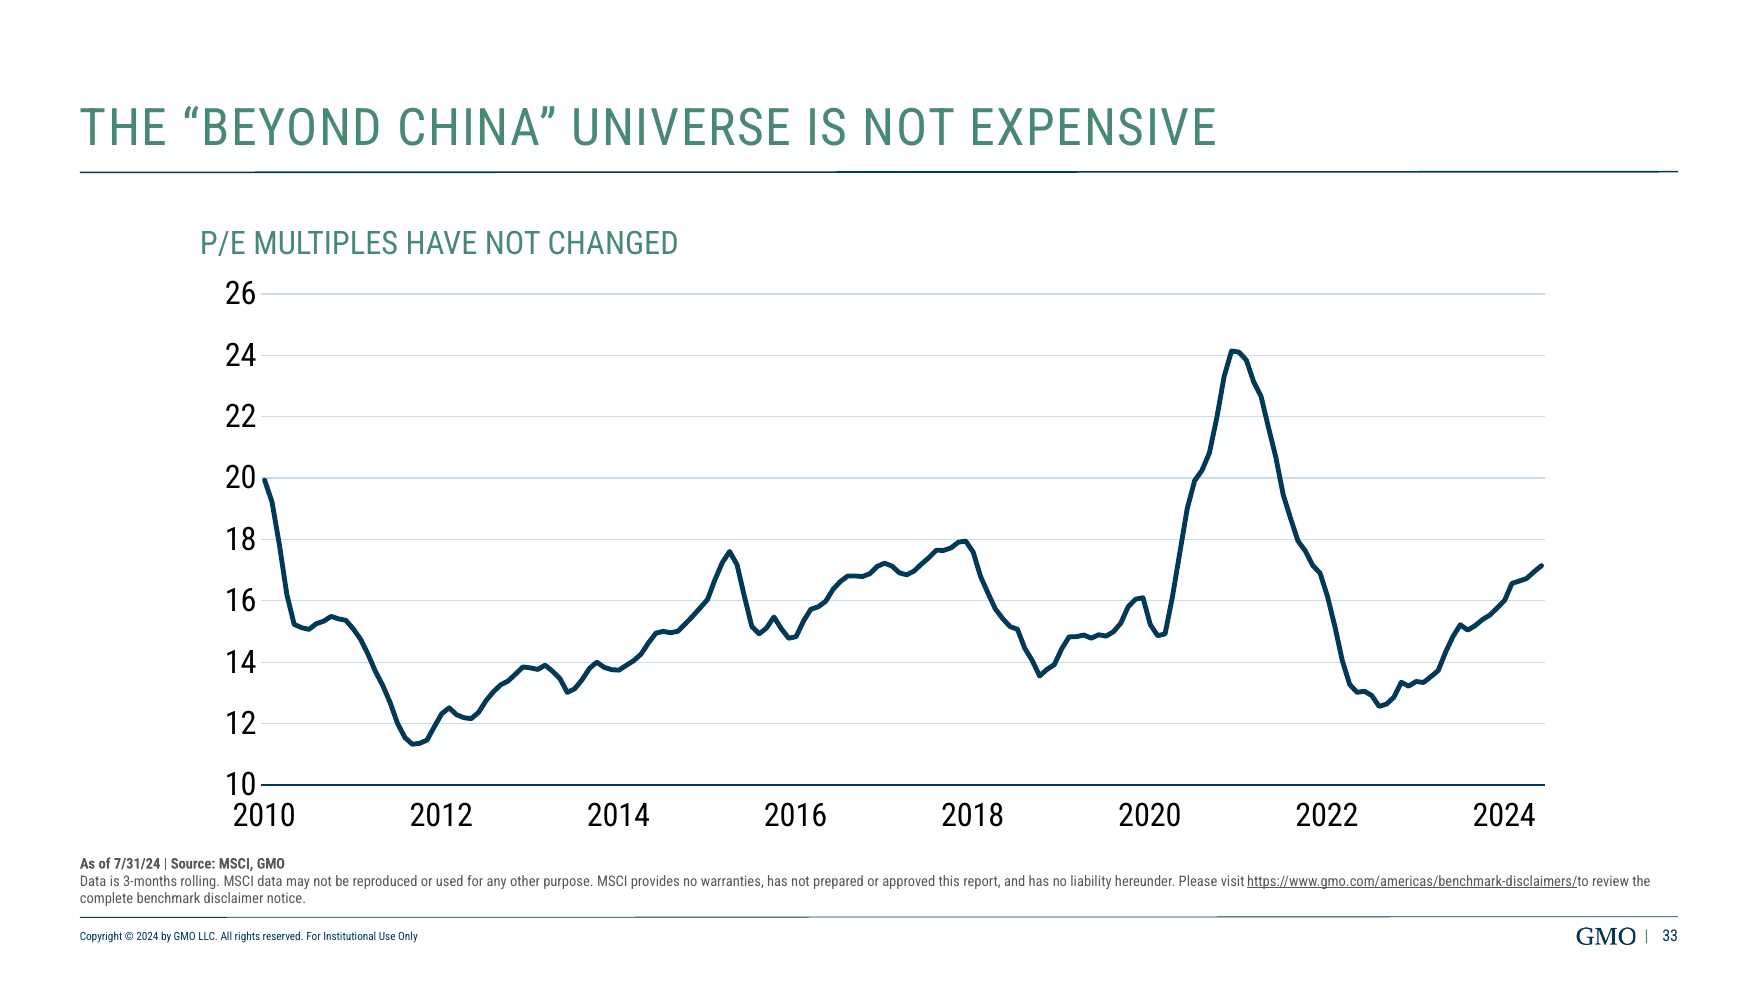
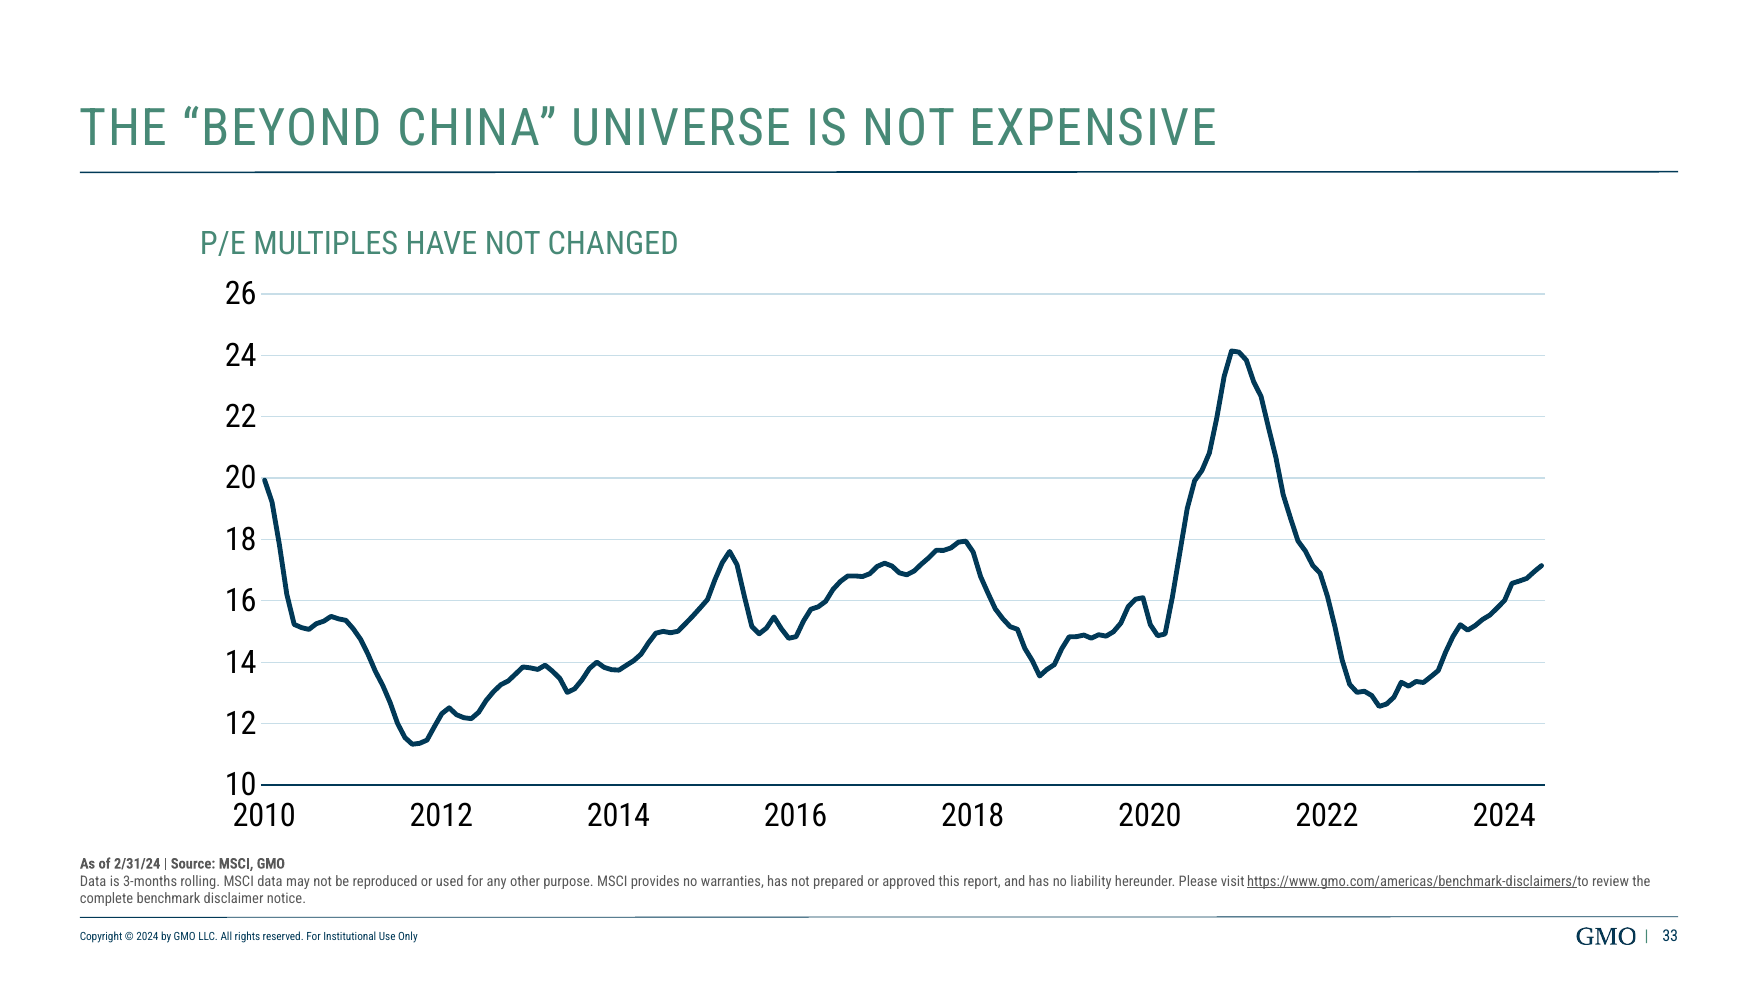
7/31/24: 7/31/24 -> 2/31/24 (137, 864)
